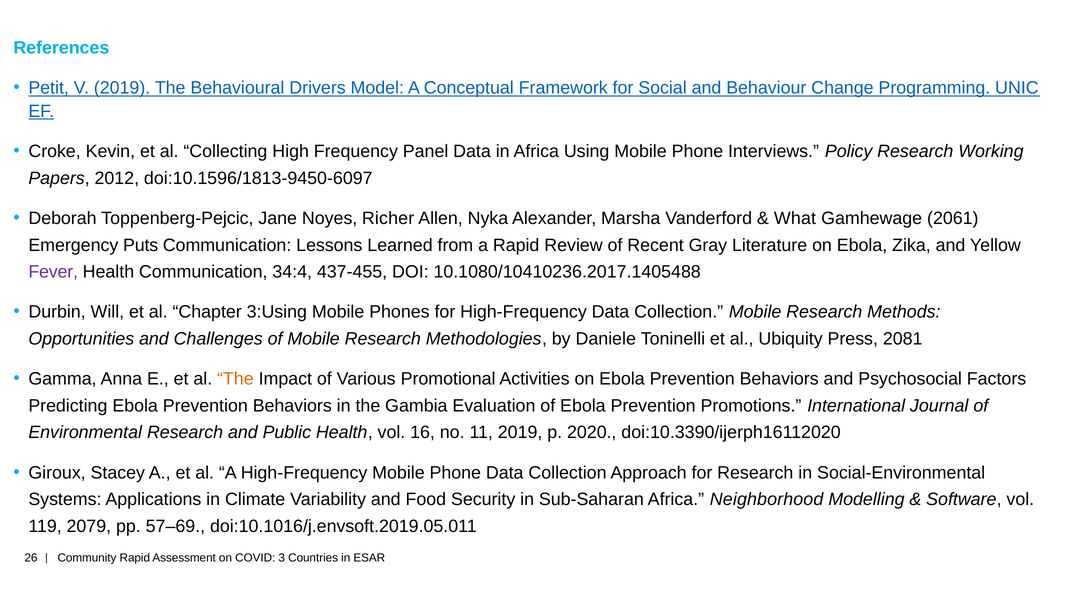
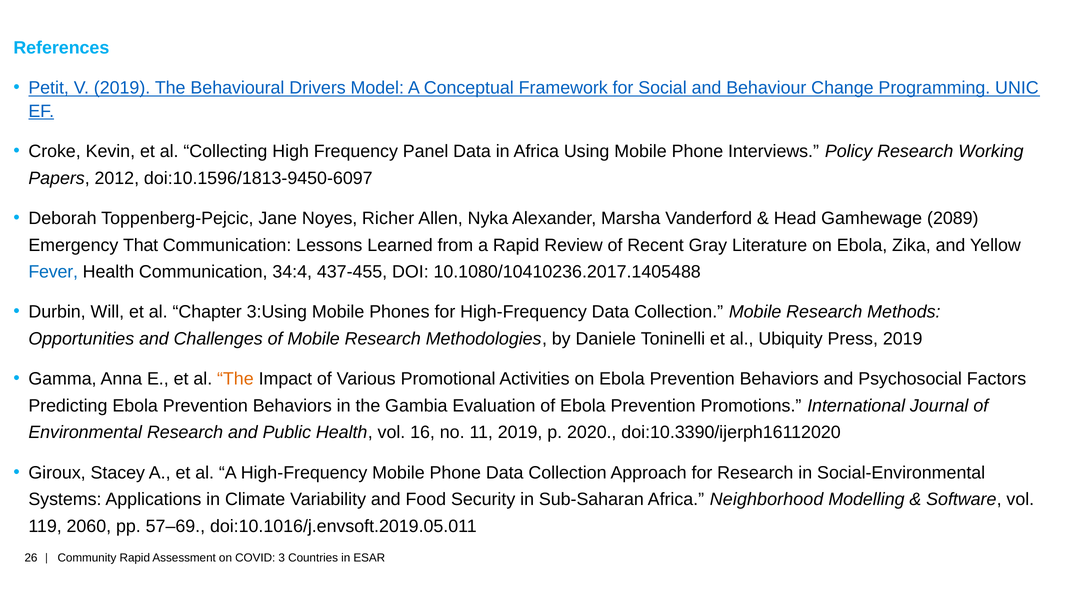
What: What -> Head (795, 218)
2061: 2061 -> 2089 (953, 218)
Puts: Puts -> That (141, 245)
Fever colour: purple -> blue (53, 272)
Press 2081: 2081 -> 2019 (903, 339)
2079: 2079 -> 2060 (89, 526)
